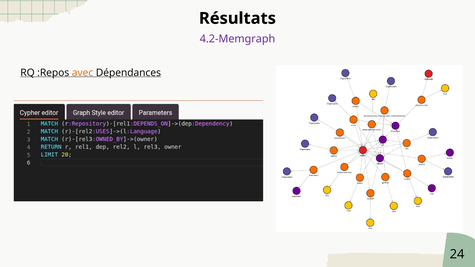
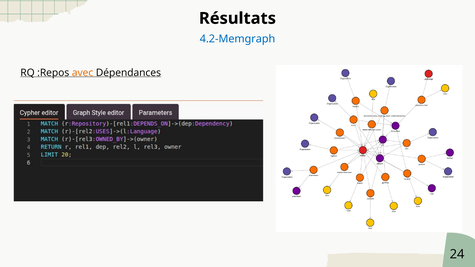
4.2-Memgraph colour: purple -> blue (237, 39)
